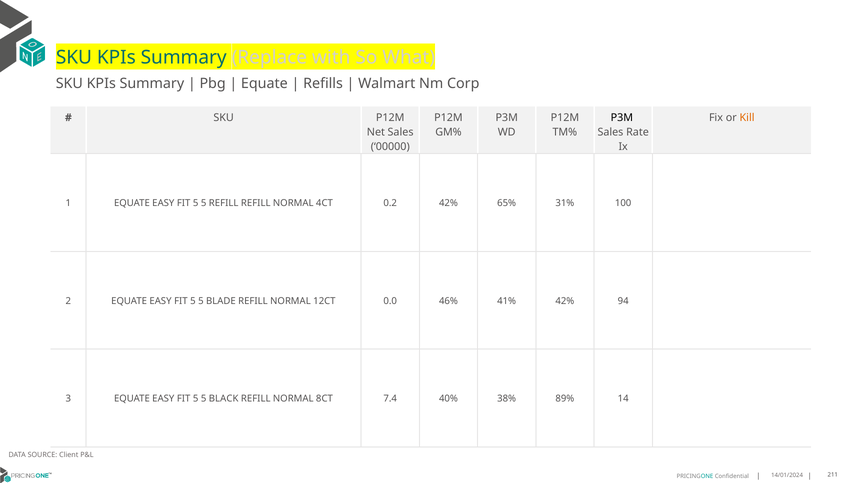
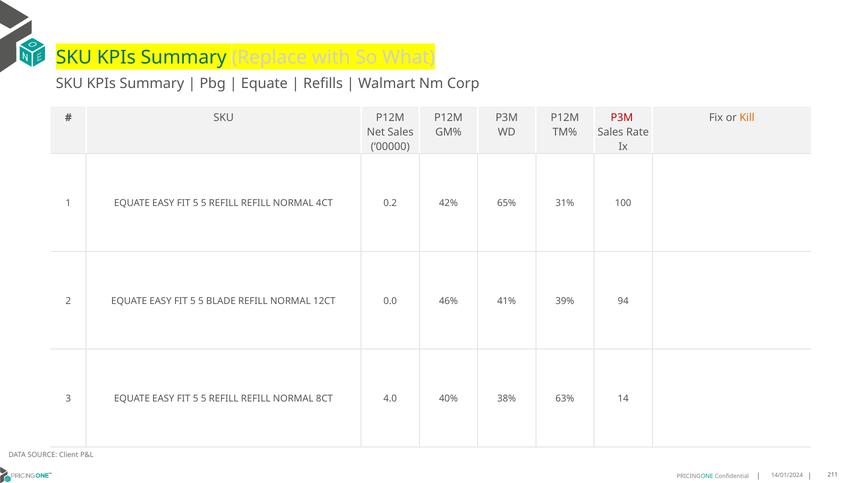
P3M colour: black -> red (622, 118)
41% 42%: 42% -> 39% (565, 301)
BLACK: BLACK -> REFILL (224, 399)
7.4: 7.4 -> 4.0 (390, 399)
89%: 89% -> 63% (565, 399)
